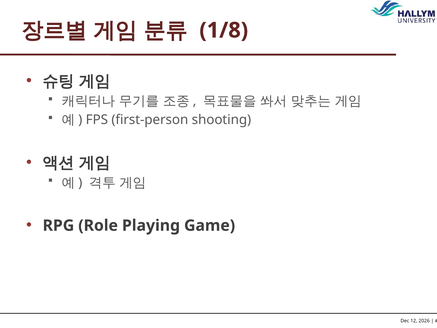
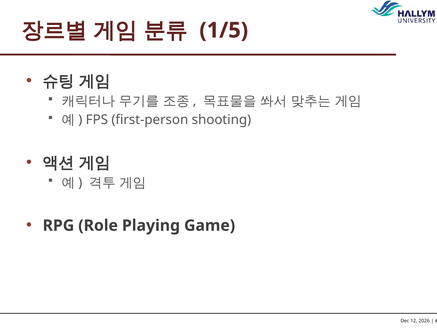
1/8: 1/8 -> 1/5 (224, 30)
